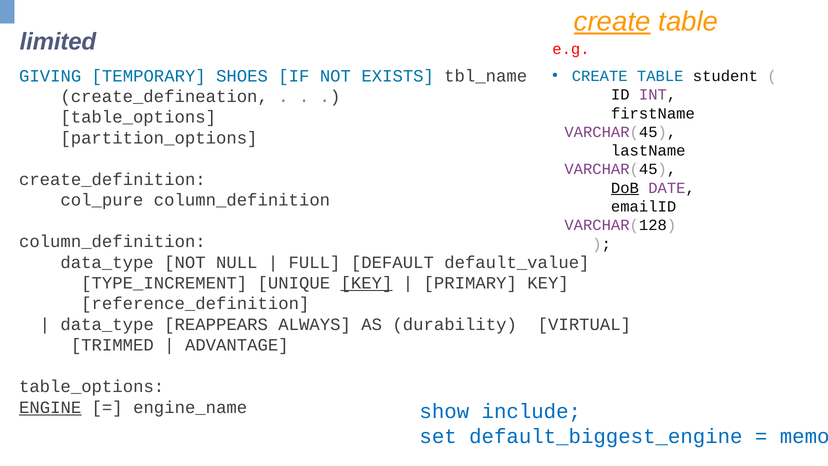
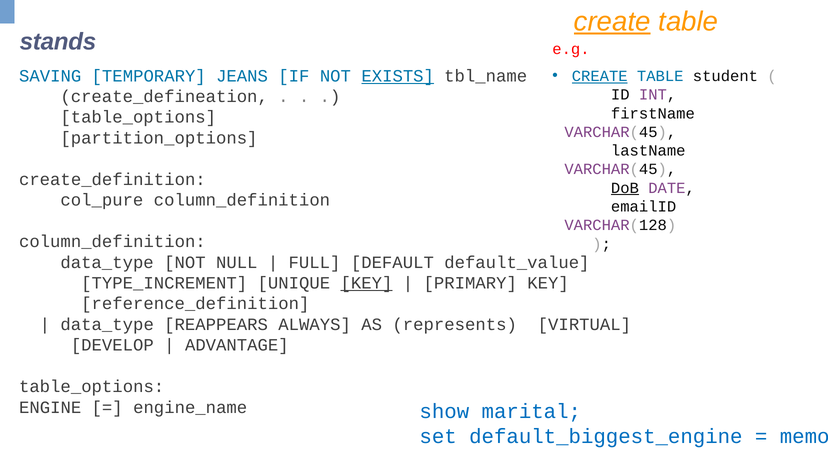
limited: limited -> stands (58, 42)
CREATE underline: none -> present (600, 76)
GIVING: GIVING -> SAVING (50, 76)
SHOES: SHOES -> JEANS (242, 76)
EXISTS underline: none -> present (398, 76)
durability: durability -> represents (455, 324)
TRIMMED: TRIMMED -> DEVELOP (112, 345)
ENGINE underline: present -> none (50, 407)
include: include -> marital (531, 411)
